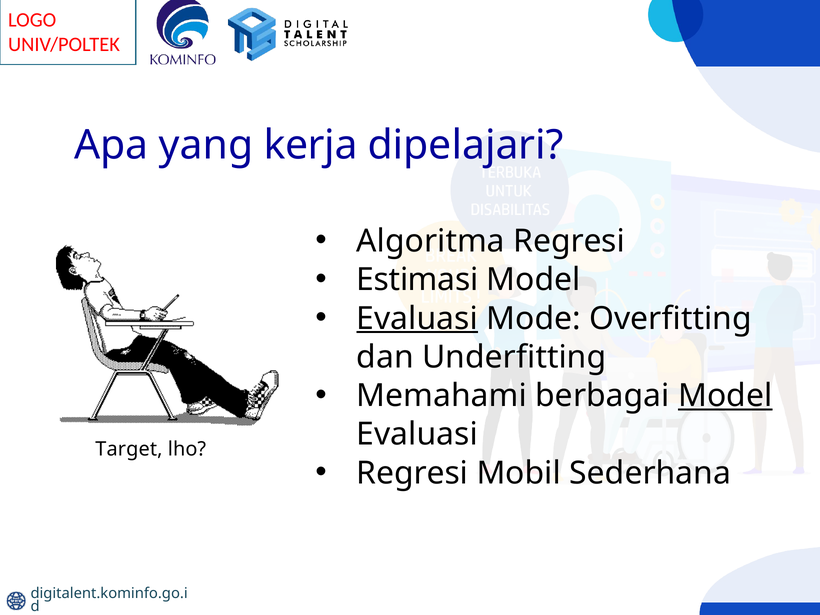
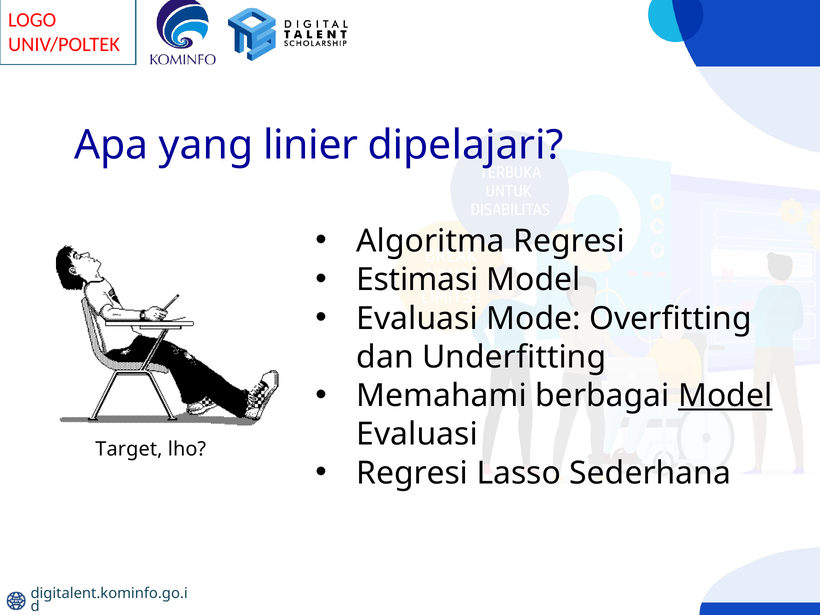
kerja: kerja -> linier (311, 145)
Evaluasi underline: present -> none (417, 318)
Mobil: Mobil -> Lasso (519, 473)
